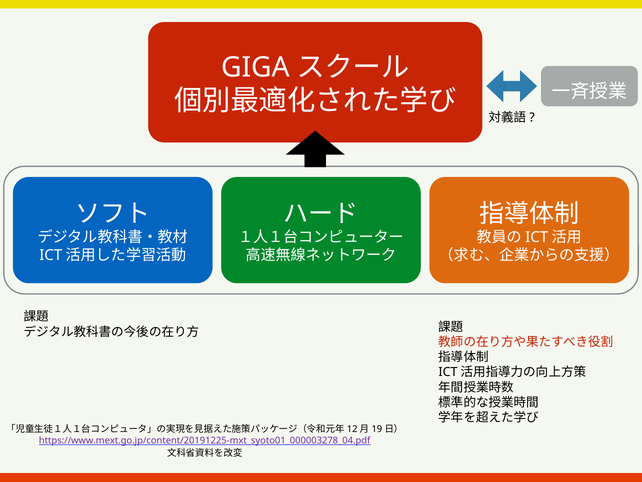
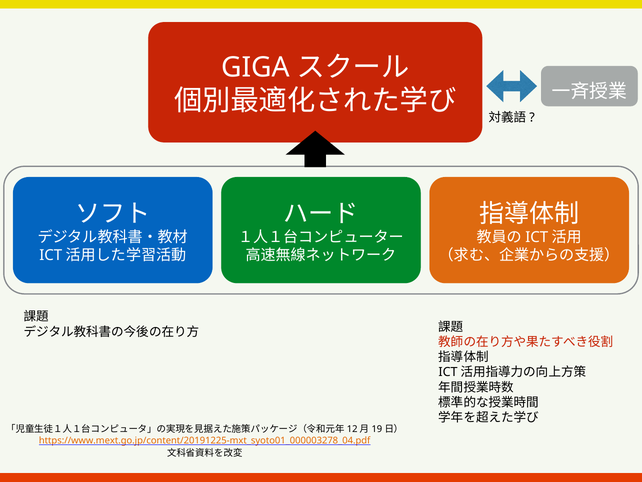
https://www.mext.go.jp/content/20191225-mxt_syoto01_000003278_04.pdf colour: purple -> orange (205, 440)
